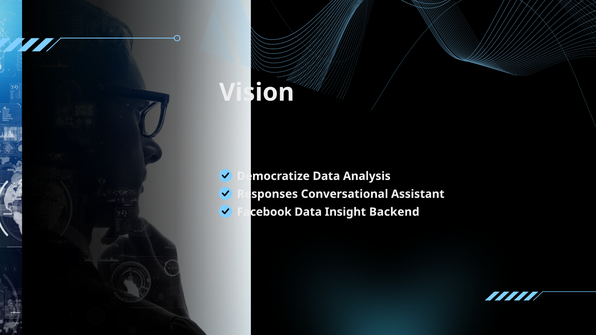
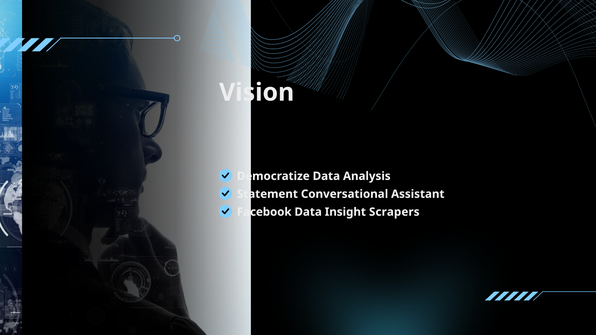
Responses: Responses -> Statement (267, 194)
Backend: Backend -> Scrapers (394, 212)
